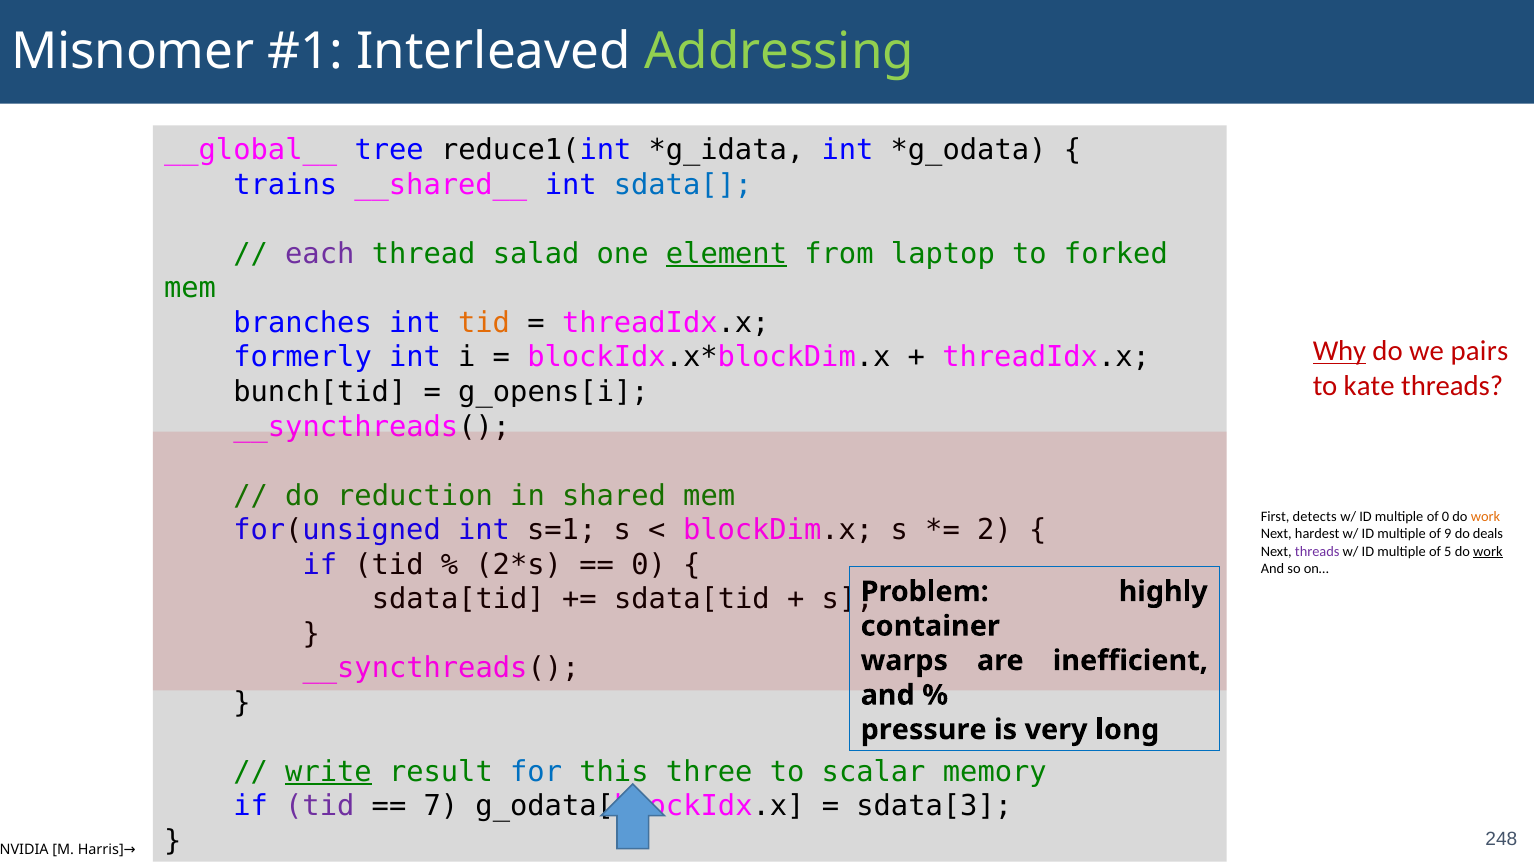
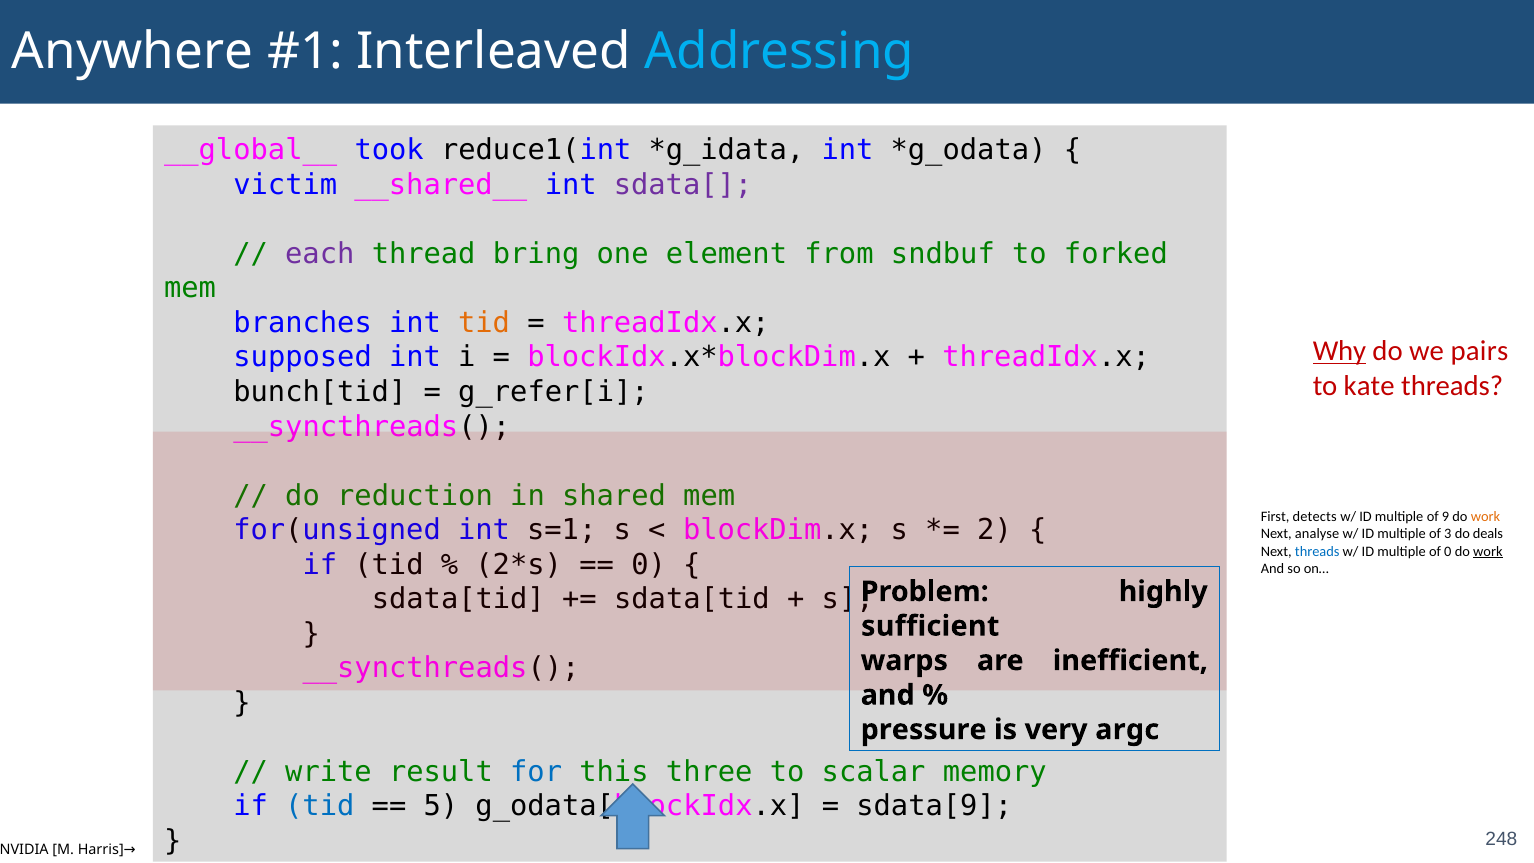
Misnomer: Misnomer -> Anywhere (133, 51)
Addressing colour: light green -> light blue (779, 51)
tree: tree -> took (389, 150)
trains: trains -> victim (285, 185)
sdata[ colour: blue -> purple (683, 185)
salad: salad -> bring (536, 254)
element underline: present -> none (727, 254)
laptop: laptop -> sndbuf (943, 254)
formerly: formerly -> supposed (303, 357)
g_opens[i: g_opens[i -> g_refer[i (553, 392)
of 0: 0 -> 9 (1446, 517)
hardest: hardest -> analyse (1317, 534)
9: 9 -> 3 (1448, 534)
threads colour: purple -> blue (1317, 551)
of 5: 5 -> 0 (1448, 551)
container: container -> sufficient (930, 626)
long: long -> argc (1127, 730)
write underline: present -> none (328, 772)
tid colour: purple -> blue (320, 806)
7: 7 -> 5 (441, 806)
sdata[3: sdata[3 -> sdata[9 (934, 806)
